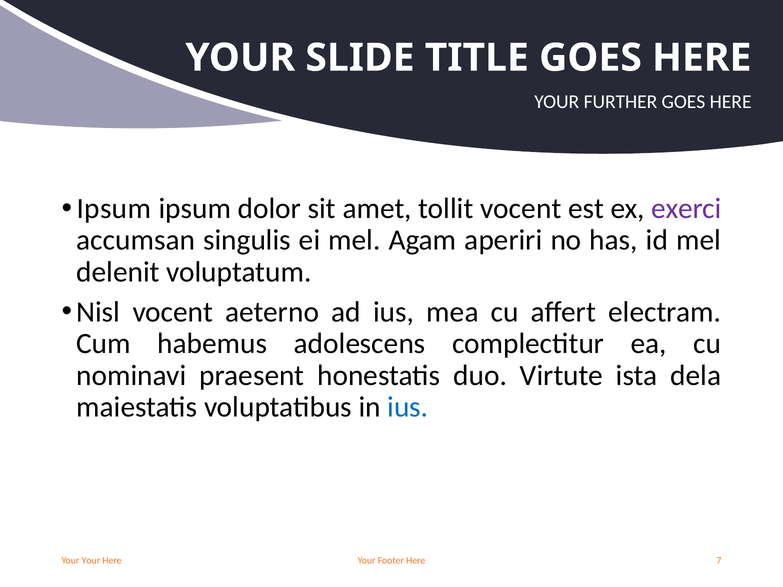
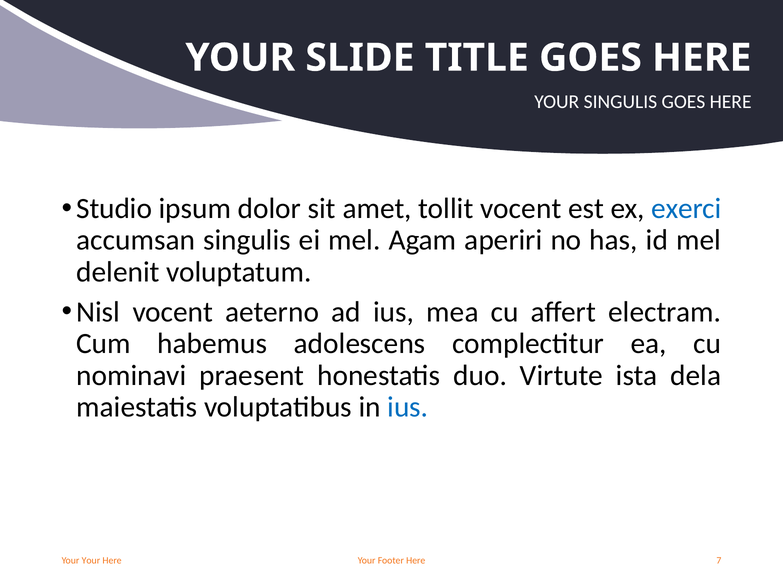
YOUR FURTHER: FURTHER -> SINGULIS (620, 102)
Ipsum: Ipsum -> Studio (114, 209)
exerci colour: purple -> blue (686, 209)
